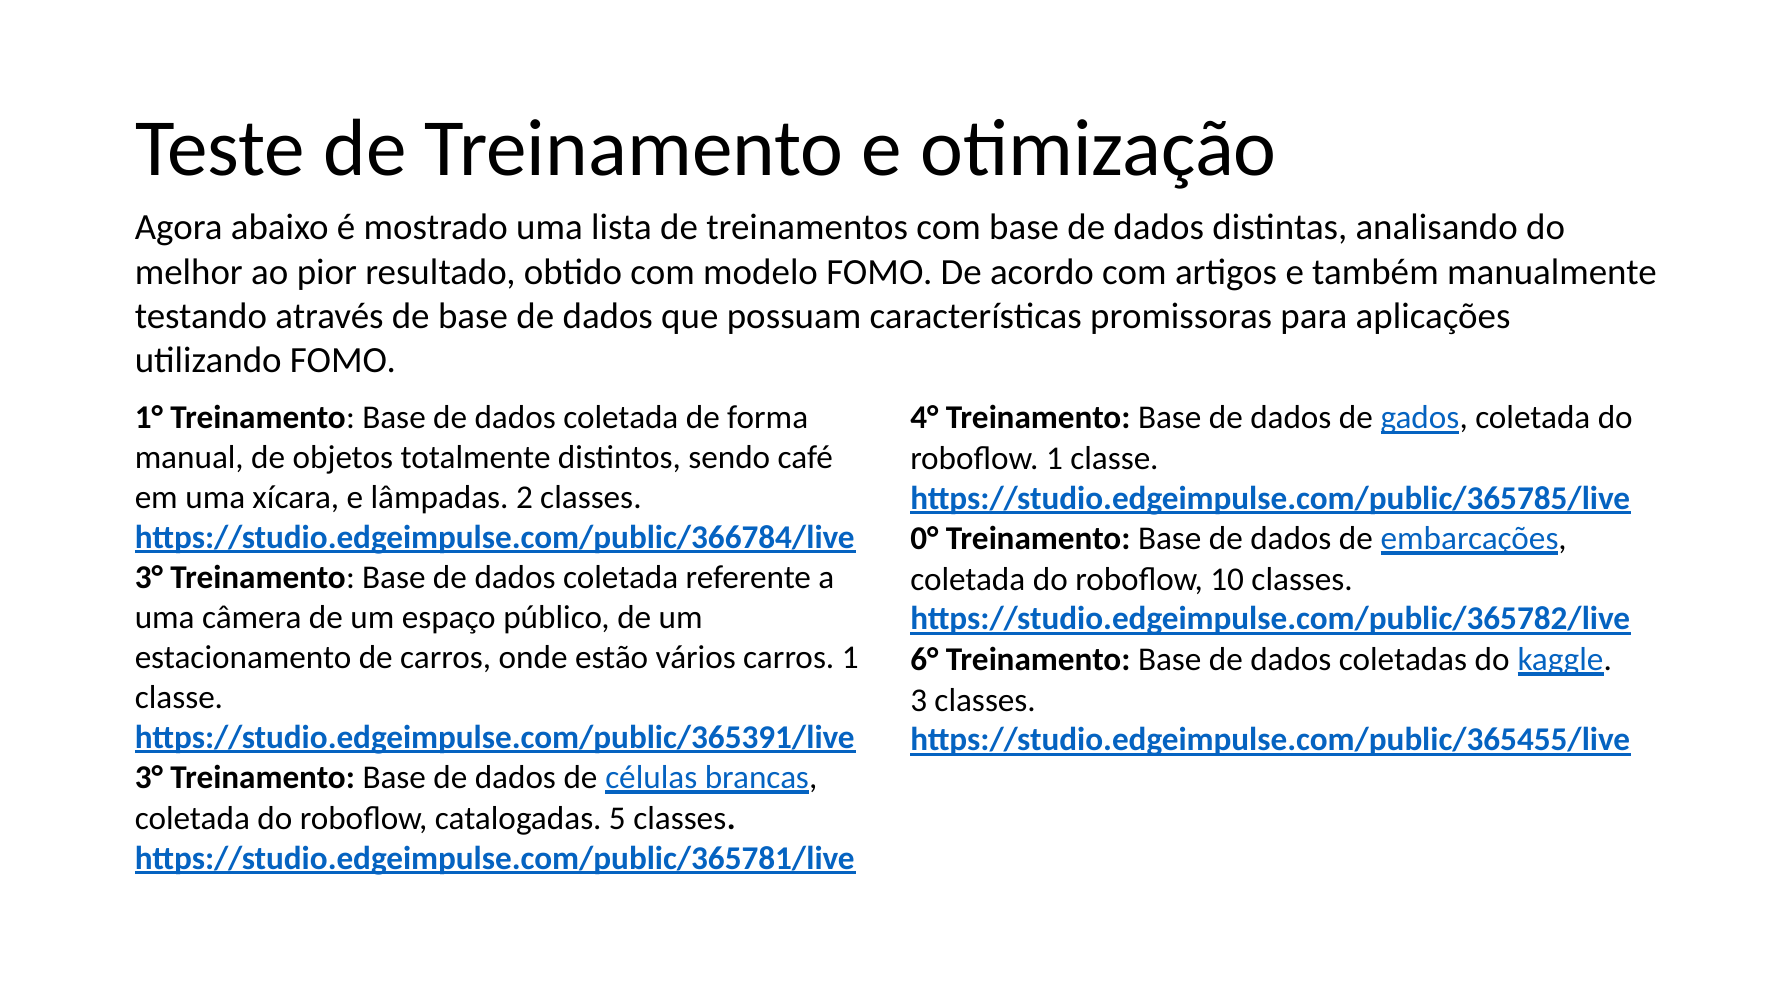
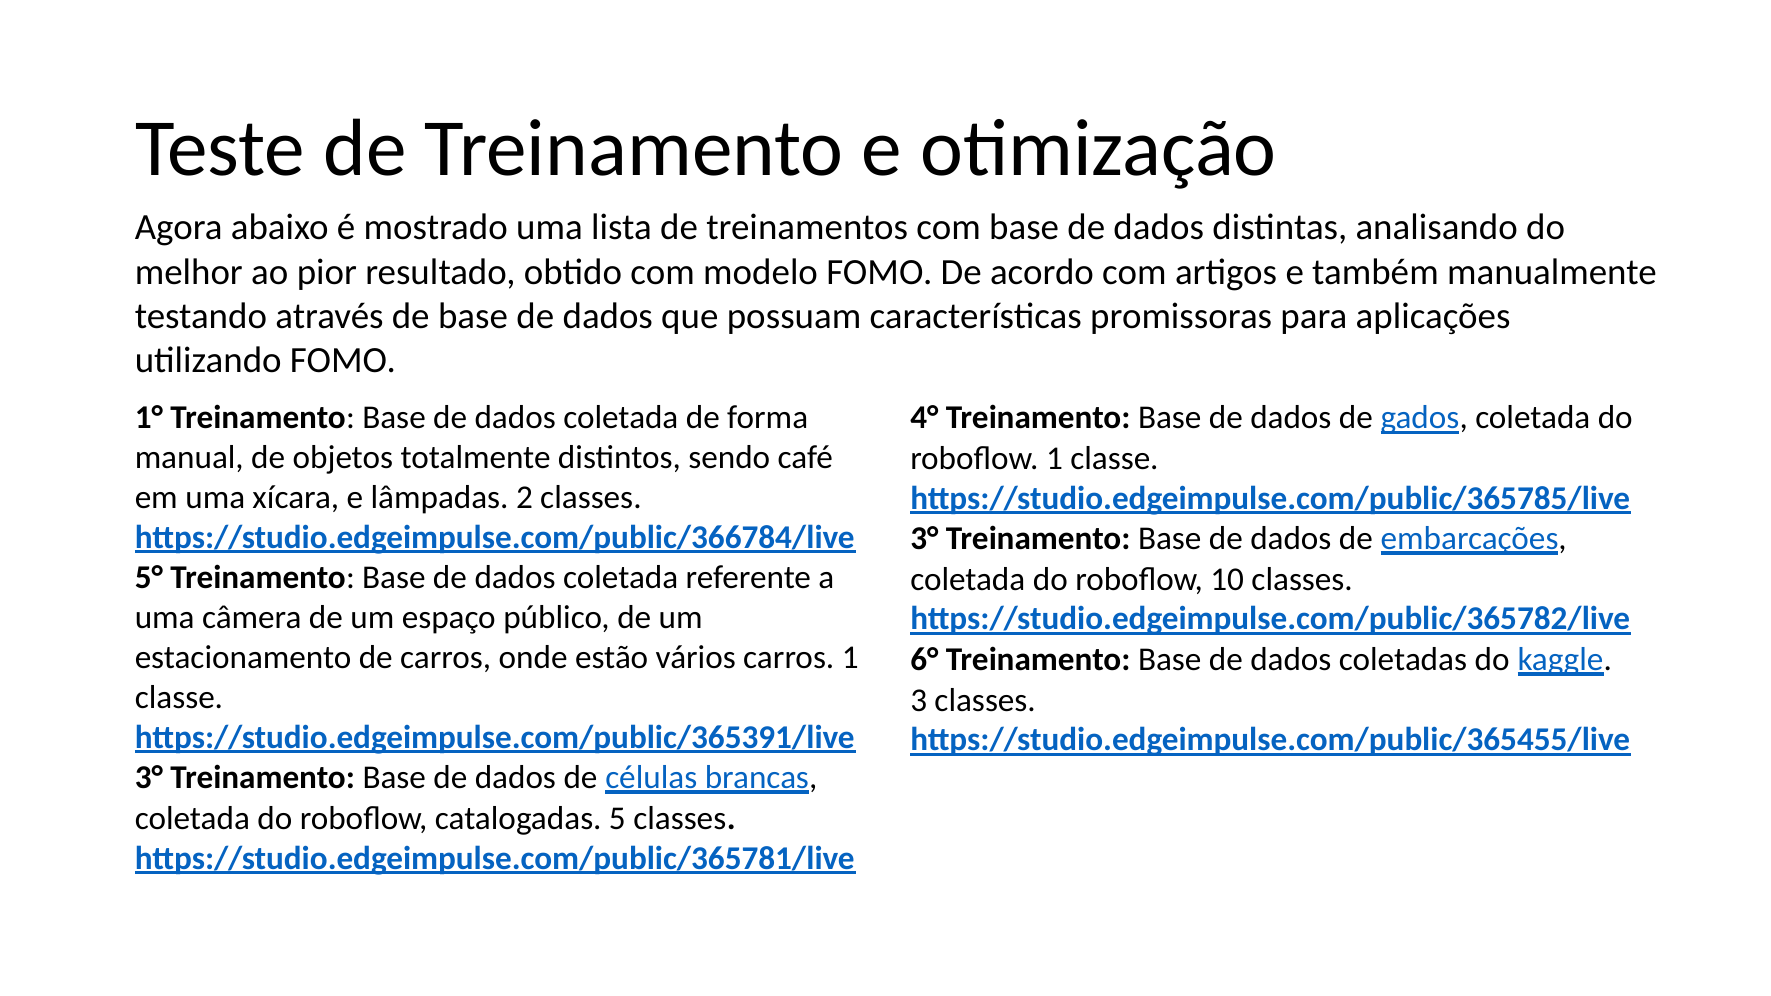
0°: 0° -> 3° (924, 539)
3°: 3° -> 5° (149, 578)
